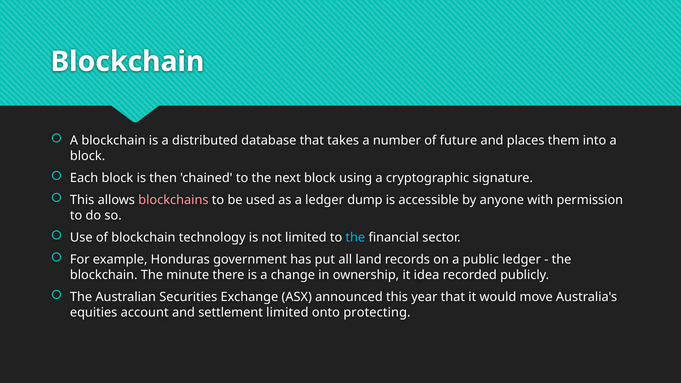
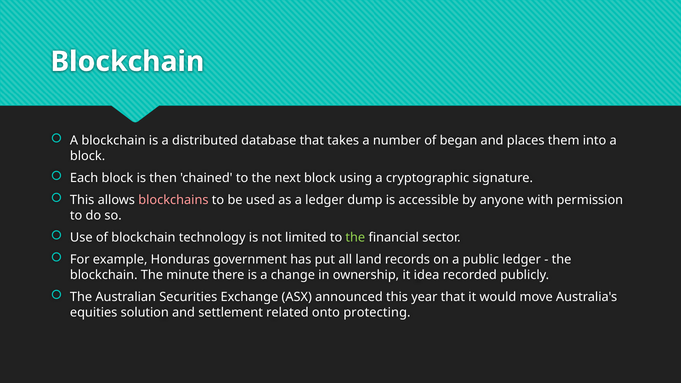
future: future -> began (459, 141)
the colour: light blue -> light green (355, 238)
account: account -> solution (145, 313)
settlement limited: limited -> related (287, 313)
